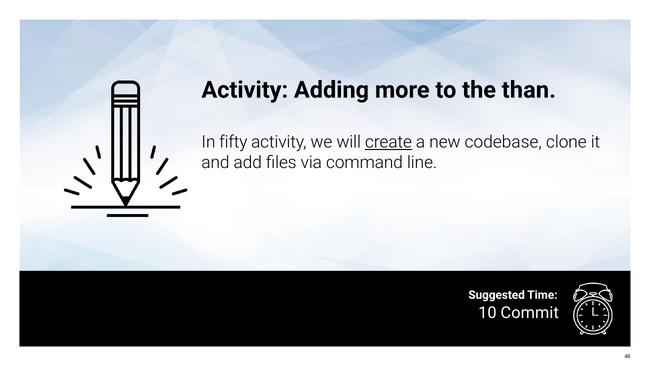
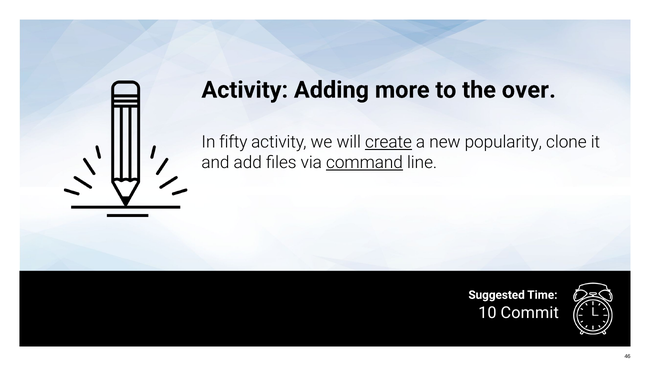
than: than -> over (529, 90)
codebase: codebase -> popularity (503, 142)
command underline: none -> present (364, 162)
